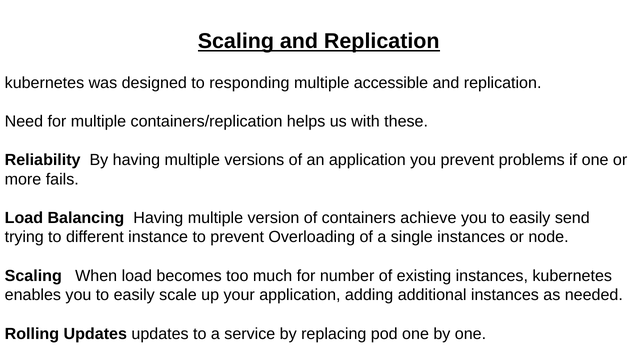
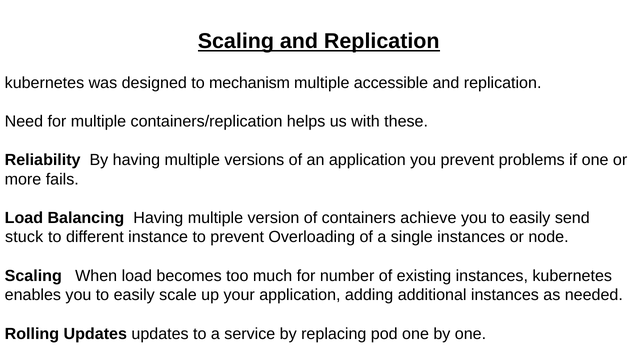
responding: responding -> mechanism (250, 83)
trying: trying -> stuck (24, 237)
